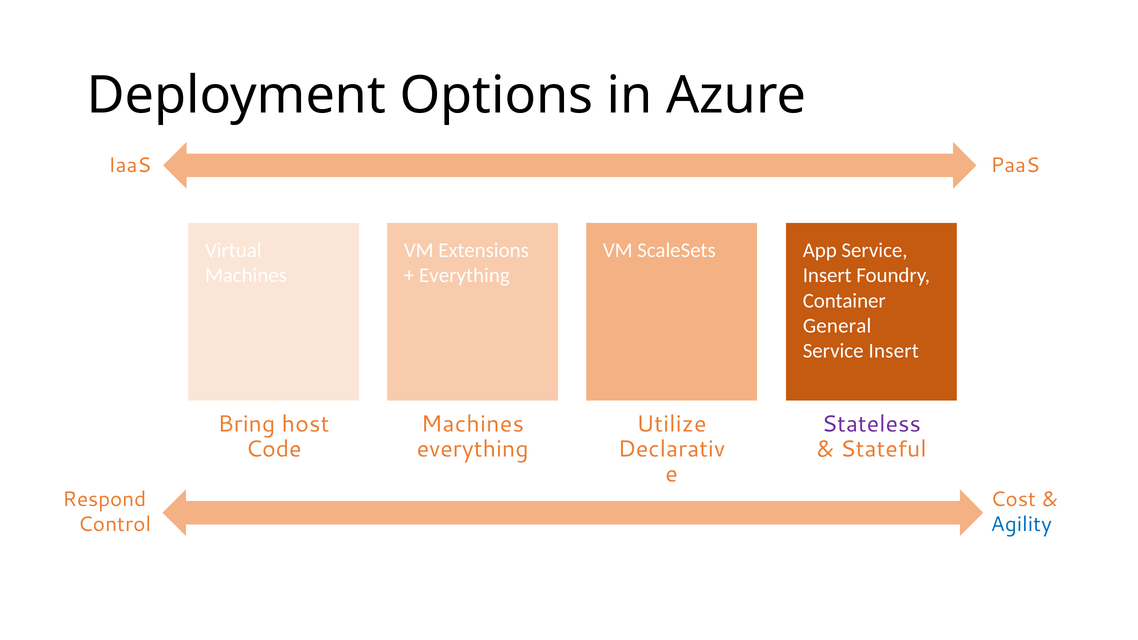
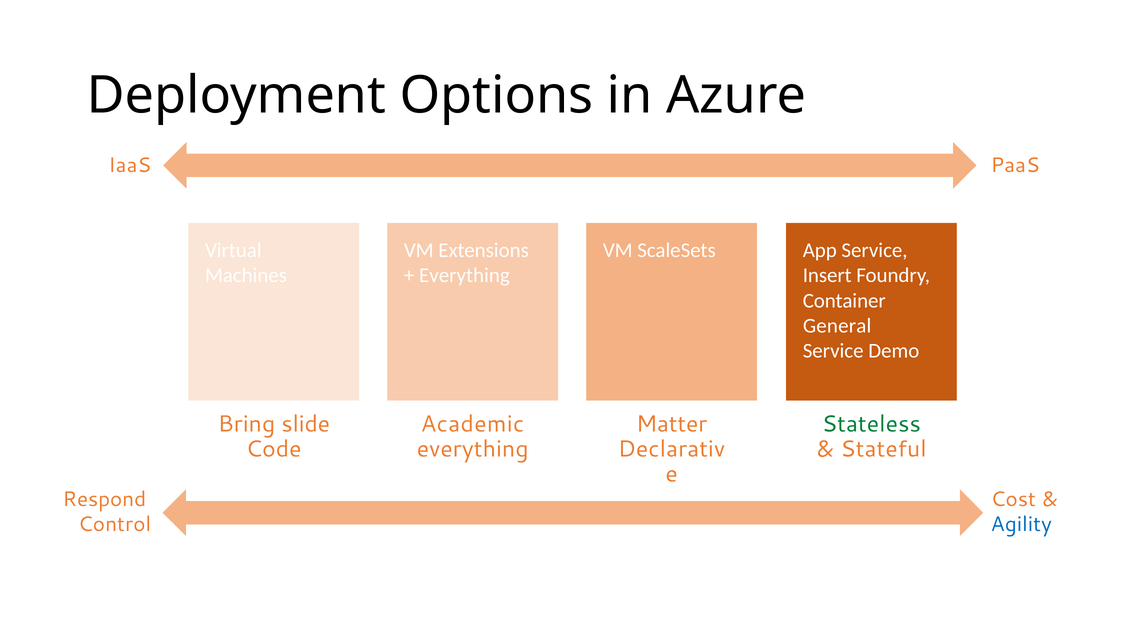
Insert: Insert -> Demo (894, 351)
host: host -> slide (306, 424)
Machines: Machines -> Academic (472, 424)
Utilize: Utilize -> Matter (672, 424)
Stateless colour: purple -> green (871, 424)
